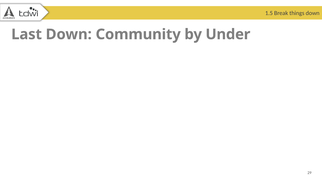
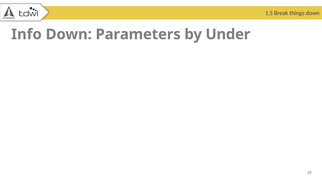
Last: Last -> Info (27, 34)
Community: Community -> Parameters (138, 34)
